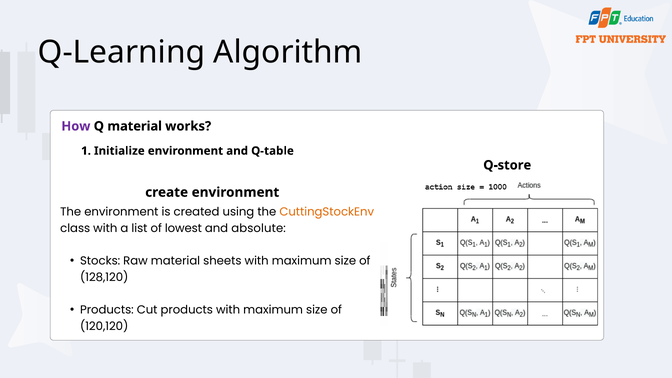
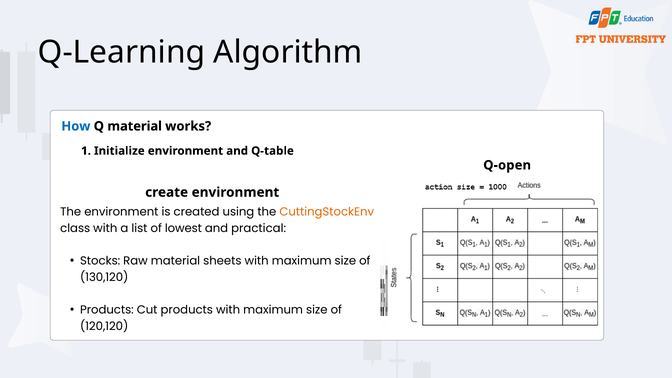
How colour: purple -> blue (76, 126)
Q-store: Q-store -> Q-open (507, 165)
absolute: absolute -> practical (259, 228)
128,120: 128,120 -> 130,120 (104, 277)
